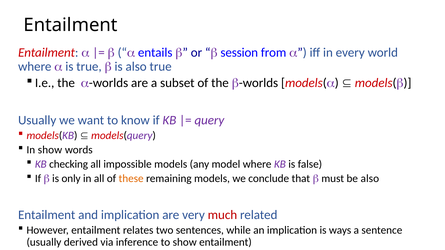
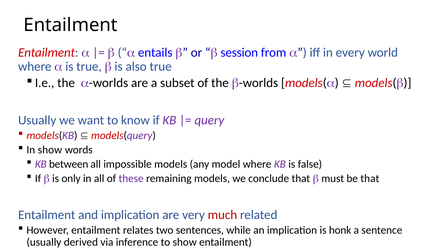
checking: checking -> between (69, 164)
these colour: orange -> purple (131, 179)
be also: also -> that (370, 179)
ways: ways -> honk (340, 230)
